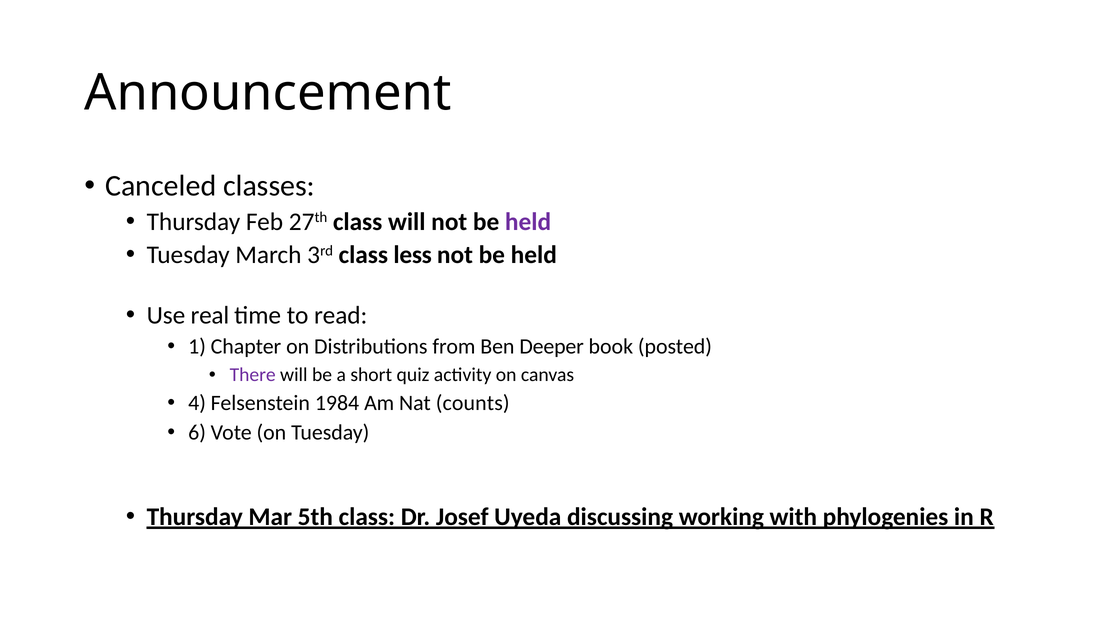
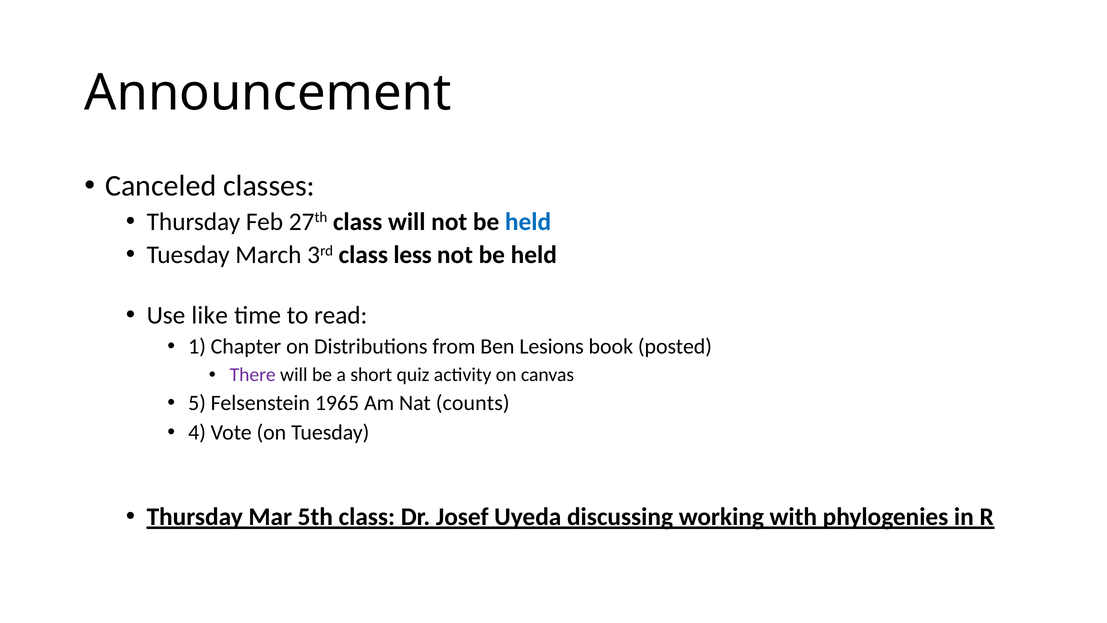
held colour: purple -> blue (528, 222)
real: real -> like (210, 315)
Deeper: Deeper -> Lesions (552, 347)
4: 4 -> 5 (197, 403)
1984: 1984 -> 1965 (337, 403)
6: 6 -> 4 (197, 432)
